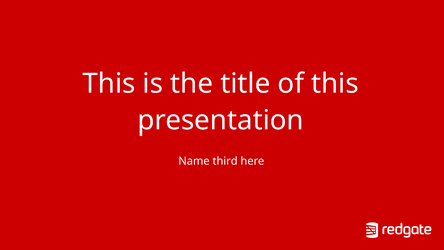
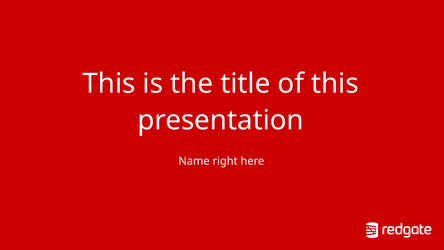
third: third -> right (225, 161)
